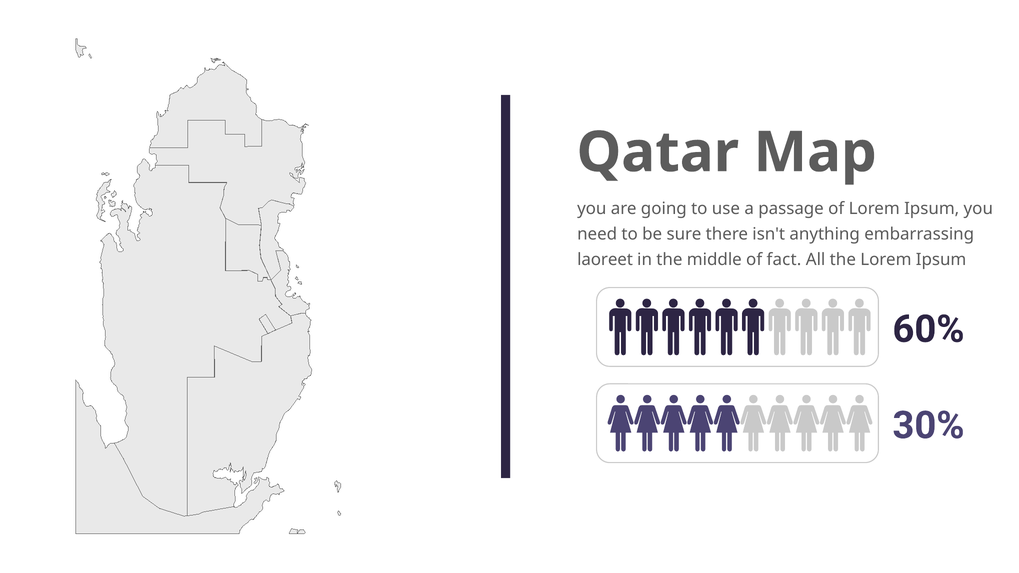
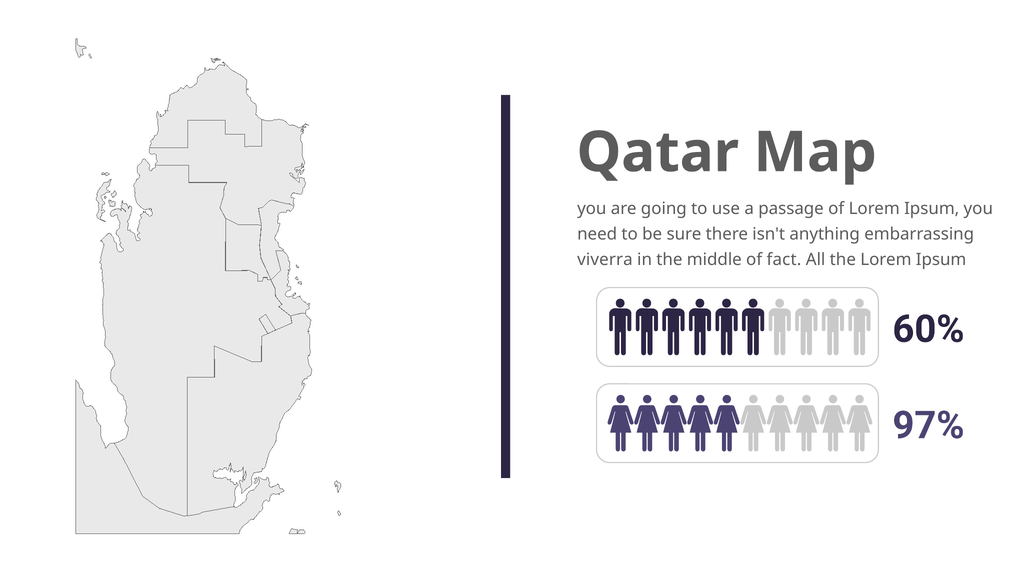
laoreet: laoreet -> viverra (605, 260)
30%: 30% -> 97% (928, 426)
